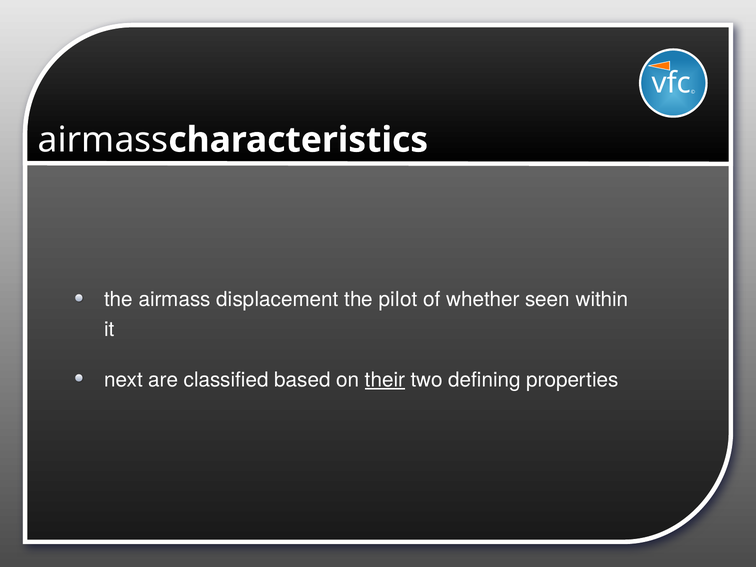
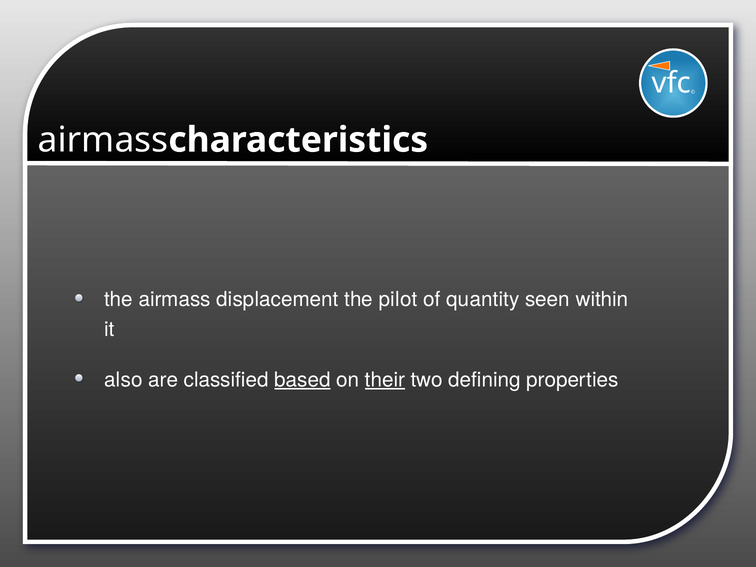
whether: whether -> quantity (483, 300)
next: next -> also (123, 380)
based underline: none -> present (302, 380)
